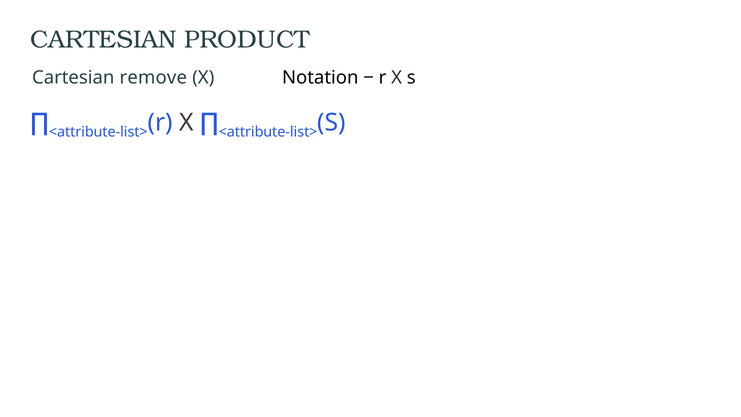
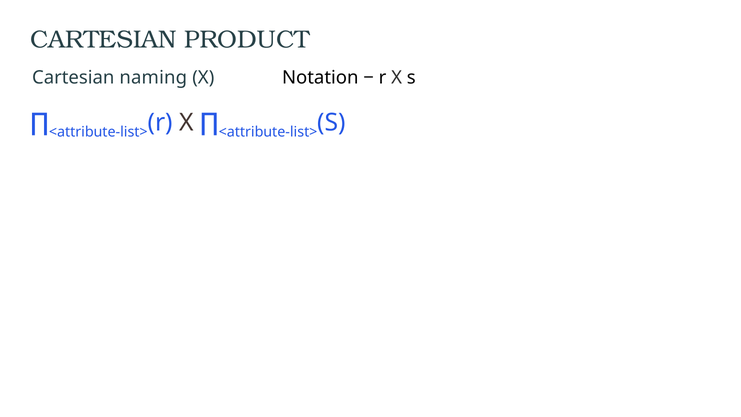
remove: remove -> naming (153, 78)
